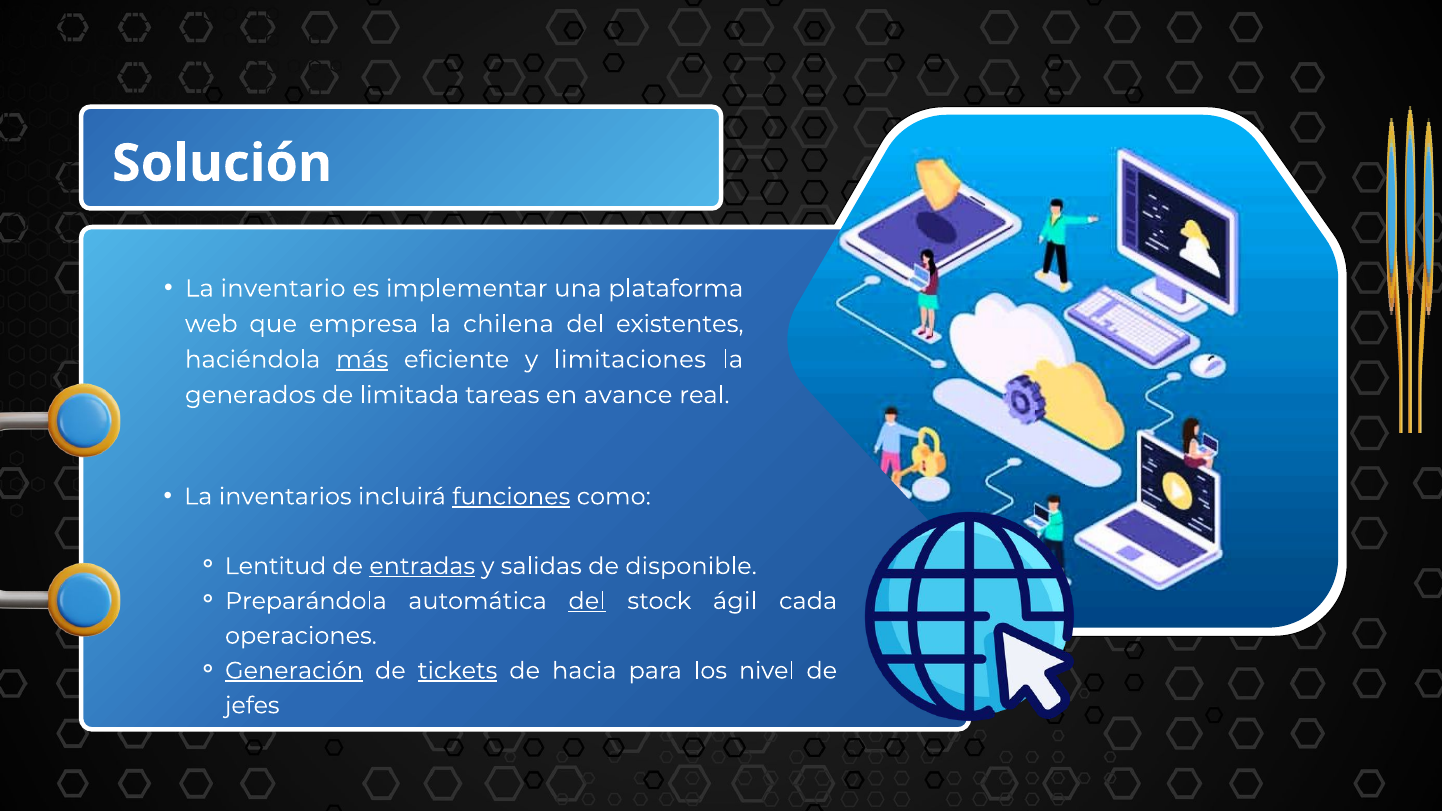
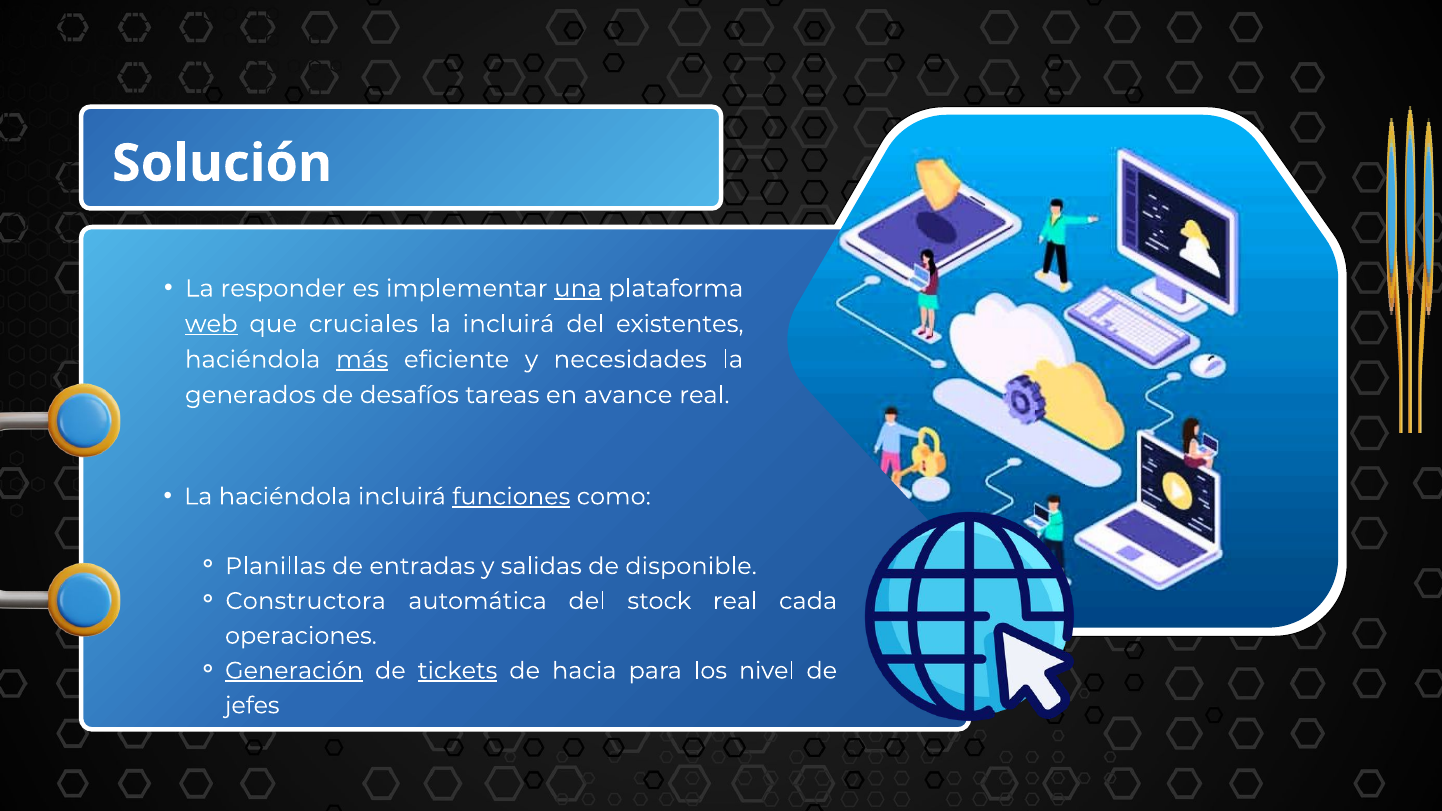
inventario: inventario -> responder (283, 289)
una underline: none -> present (578, 289)
web underline: none -> present (211, 324)
empresa: empresa -> cruciales (363, 324)
la chilena: chilena -> incluirá (509, 324)
limitaciones: limitaciones -> necesidades (630, 360)
limitada: limitada -> desafíos (409, 395)
La inventarios: inventarios -> haciéndola (285, 497)
Lentitud: Lentitud -> Planillas (275, 566)
entradas underline: present -> none (422, 566)
Preparándola: Preparándola -> Constructora (306, 601)
del underline: present -> none (587, 601)
stock ágil: ágil -> real (735, 601)
